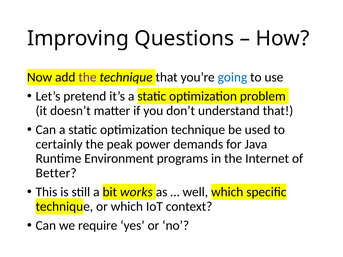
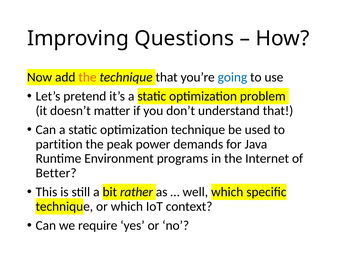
the colour: purple -> orange (87, 77)
certainly: certainly -> partition (59, 144)
works: works -> rather (137, 192)
